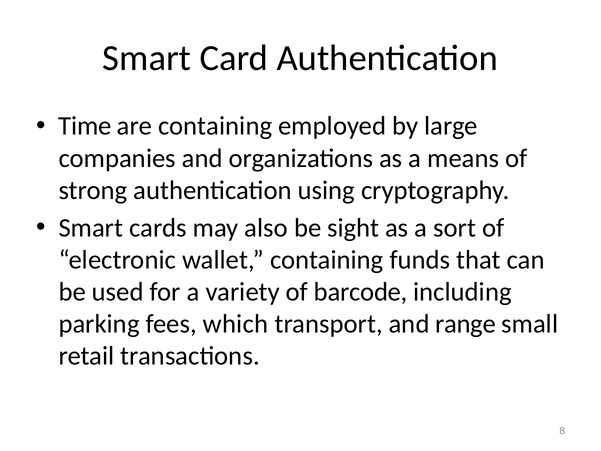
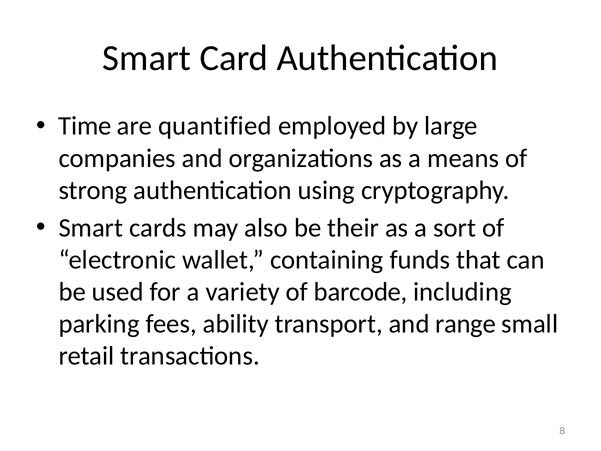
are containing: containing -> quantified (215, 126)
sight: sight -> their (353, 228)
which: which -> ability (236, 324)
